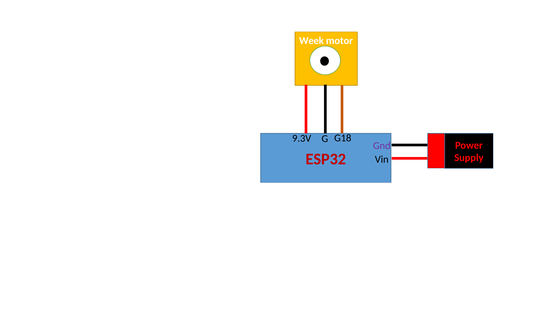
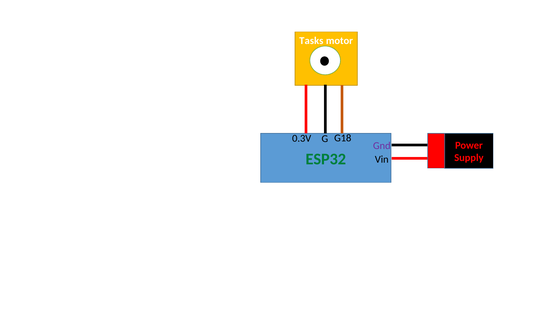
Week: Week -> Tasks (311, 41)
9.3V: 9.3V -> 0.3V (302, 139)
ESP32 colour: red -> green (326, 159)
